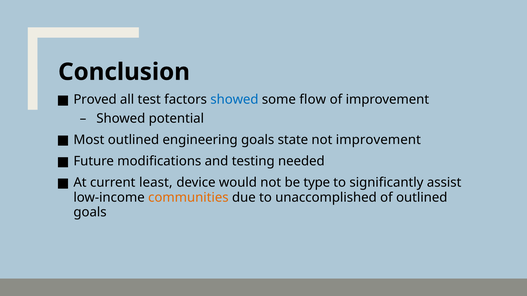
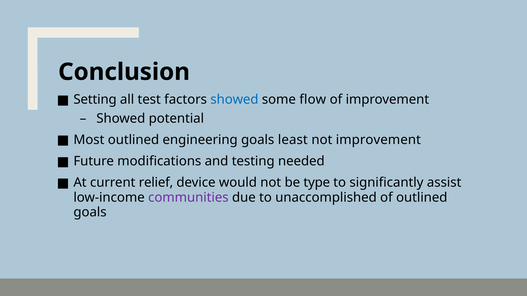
Proved: Proved -> Setting (95, 100)
state: state -> least (293, 140)
least: least -> relief (156, 183)
communities colour: orange -> purple (188, 198)
